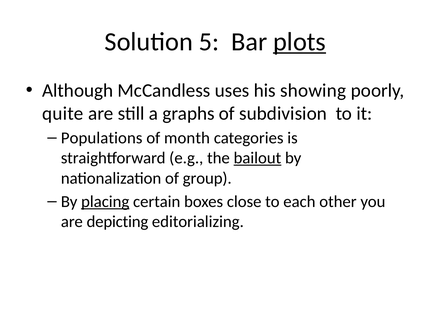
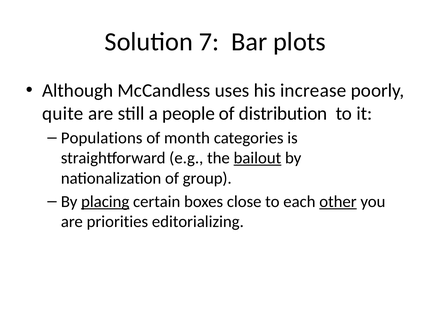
5: 5 -> 7 (209, 42)
plots underline: present -> none (300, 42)
showing: showing -> increase (313, 90)
graphs: graphs -> people (189, 113)
subdivision: subdivision -> distribution (283, 113)
other underline: none -> present (338, 202)
depicting: depicting -> priorities (117, 222)
